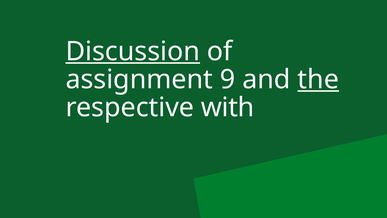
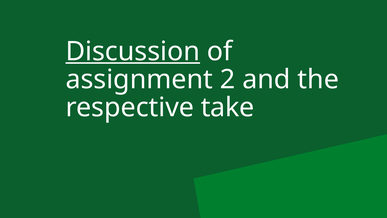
9: 9 -> 2 (228, 79)
the underline: present -> none (318, 79)
with: with -> take (228, 107)
